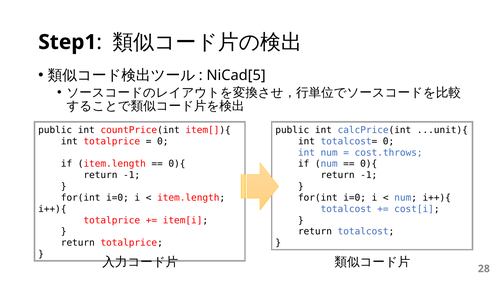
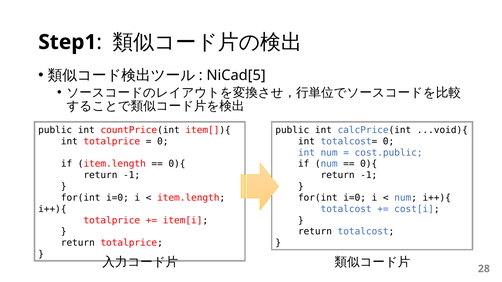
...unit){: ...unit){ -> ...void){ (442, 130)
cost.throws: cost.throws -> cost.public (389, 153)
